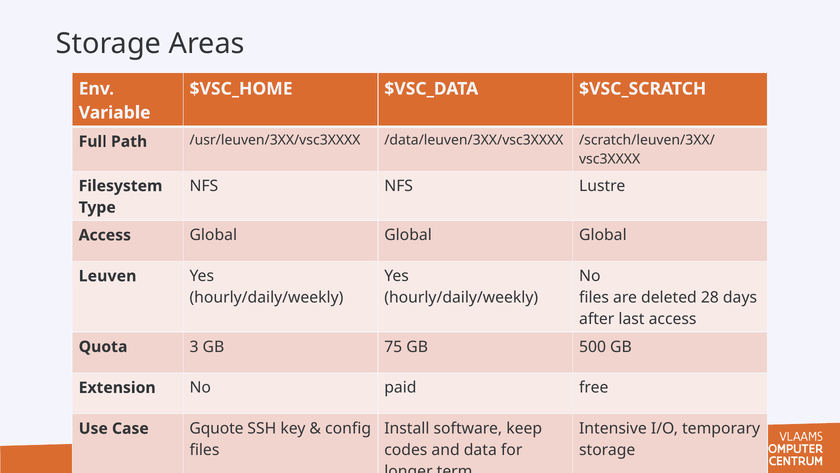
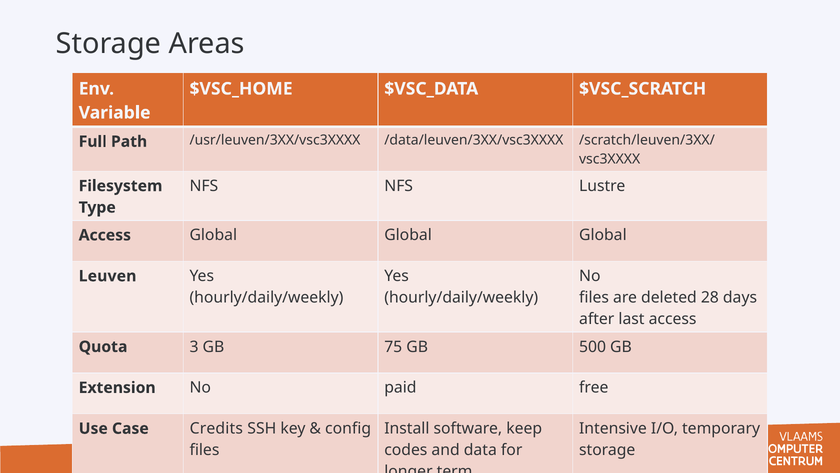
Gquote: Gquote -> Credits (216, 428)
